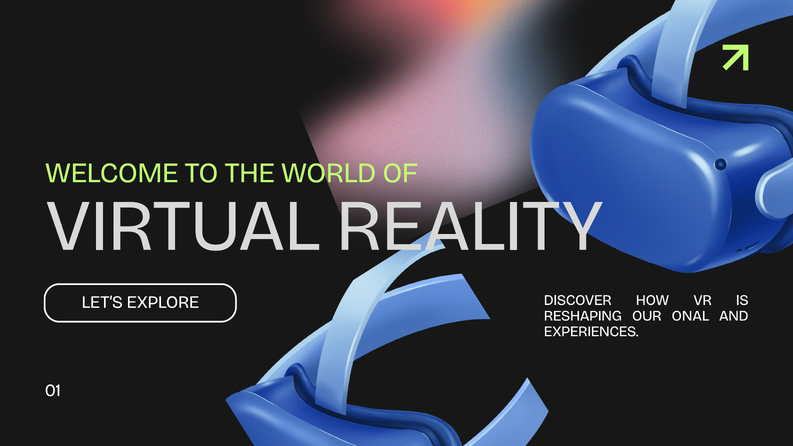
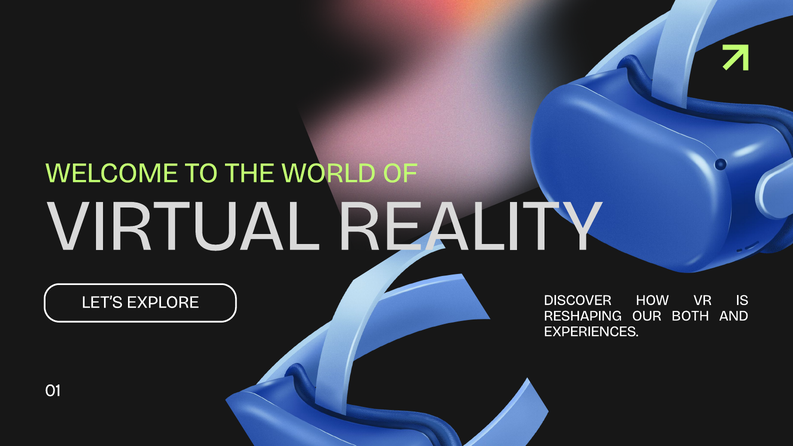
ONAL: ONAL -> BOTH (690, 316)
